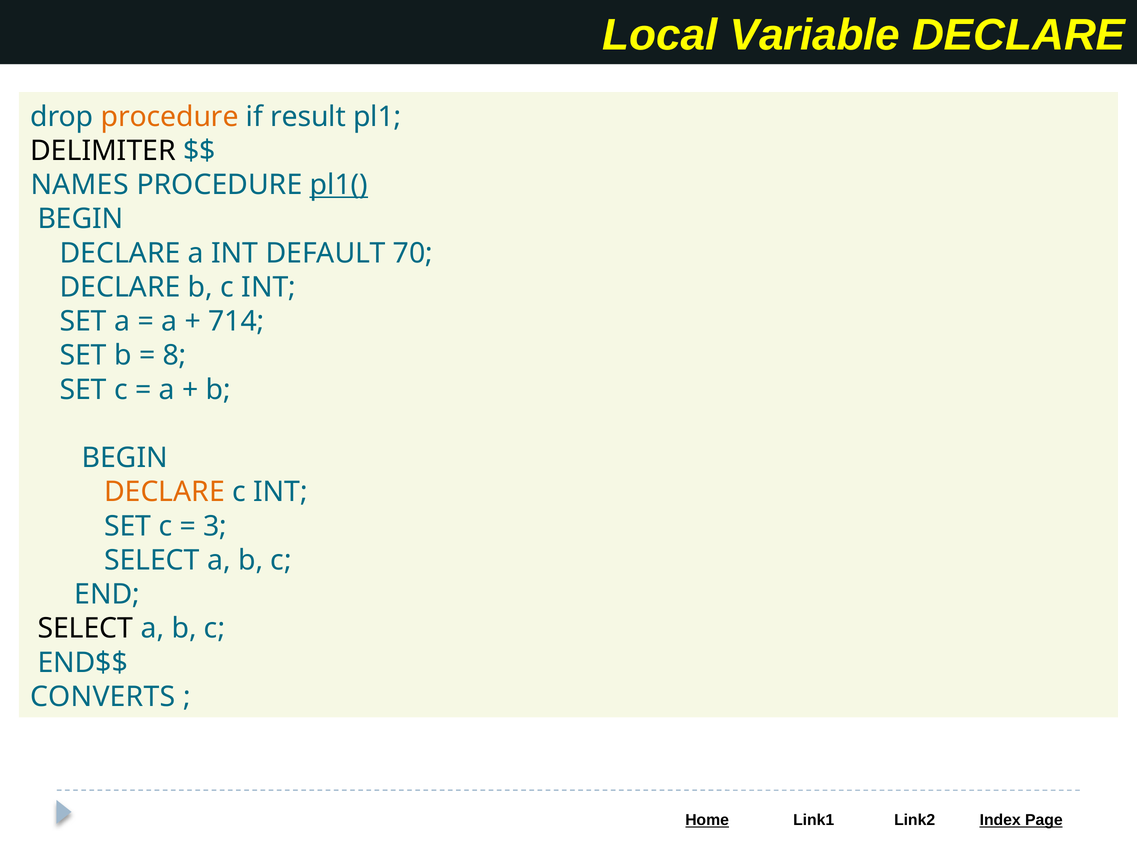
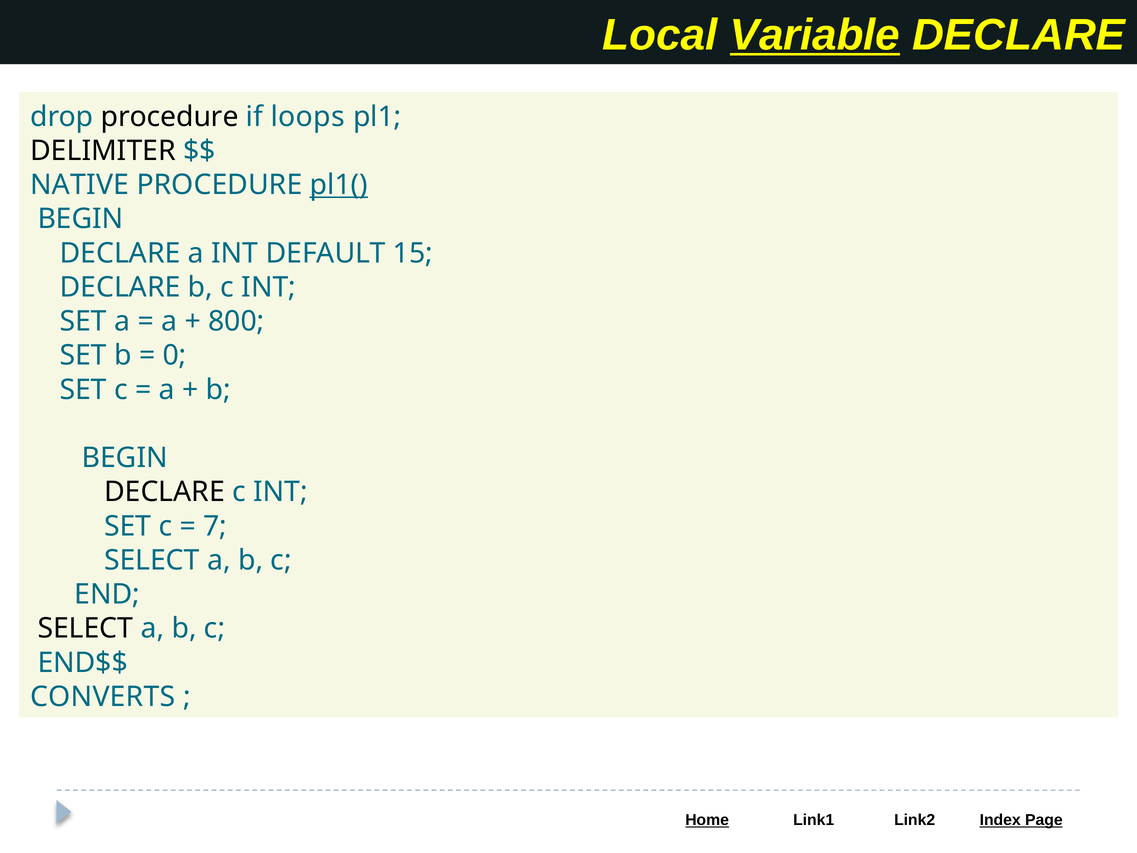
Variable underline: none -> present (815, 35)
procedure colour: orange -> black (170, 117)
result: result -> loops (308, 117)
NAMES: NAMES -> NATIVE (80, 185)
70: 70 -> 15 (413, 253)
714: 714 -> 800 (236, 321)
8: 8 -> 0 (175, 355)
DECLARE colour: orange -> black (164, 492)
3: 3 -> 7 (215, 526)
